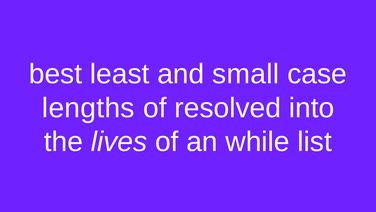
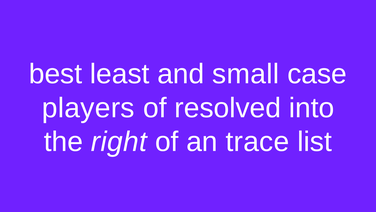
lengths: lengths -> players (88, 108)
lives: lives -> right (119, 142)
while: while -> trace (257, 142)
